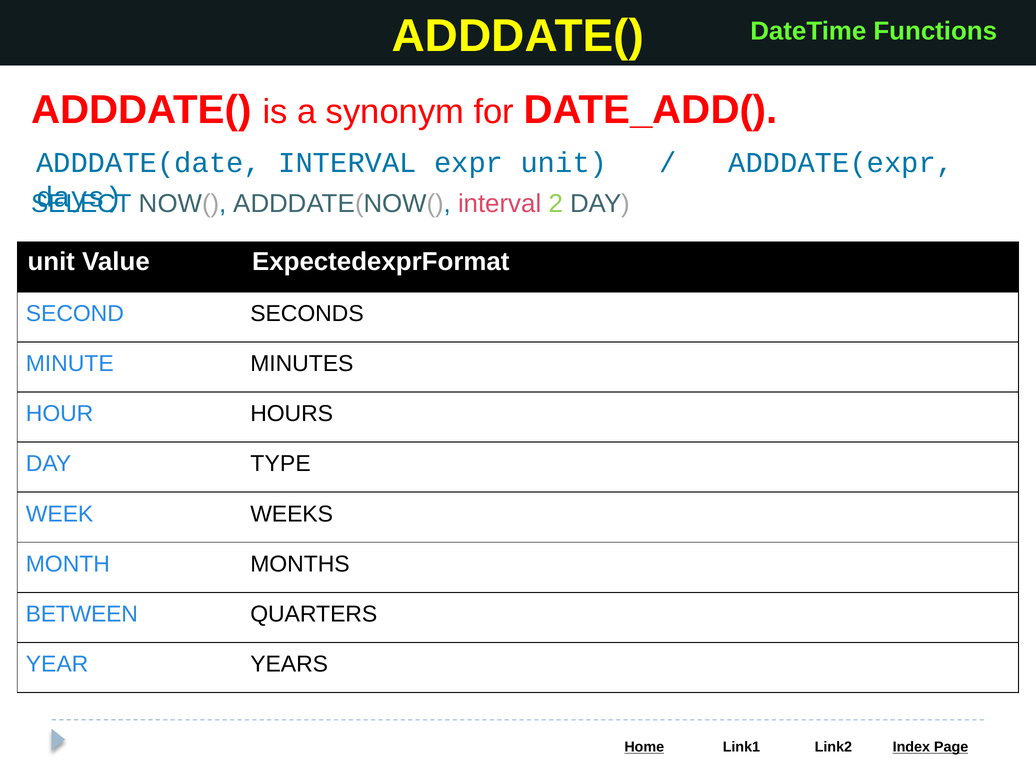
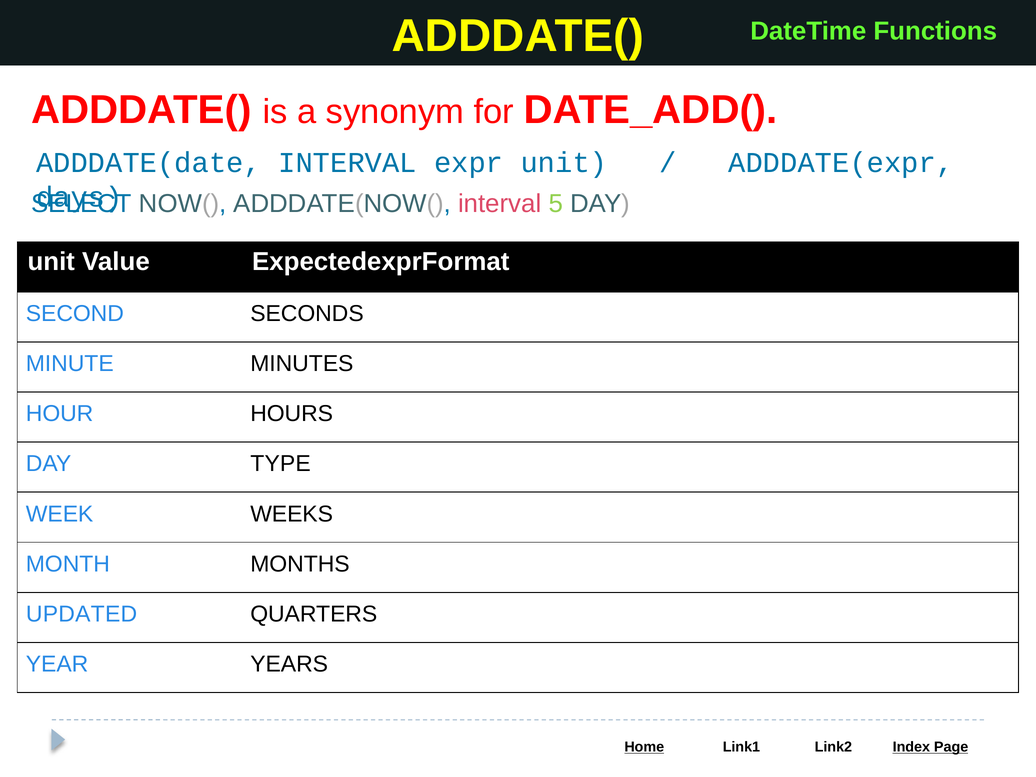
2: 2 -> 5 (556, 204)
BETWEEN: BETWEEN -> UPDATED (82, 614)
